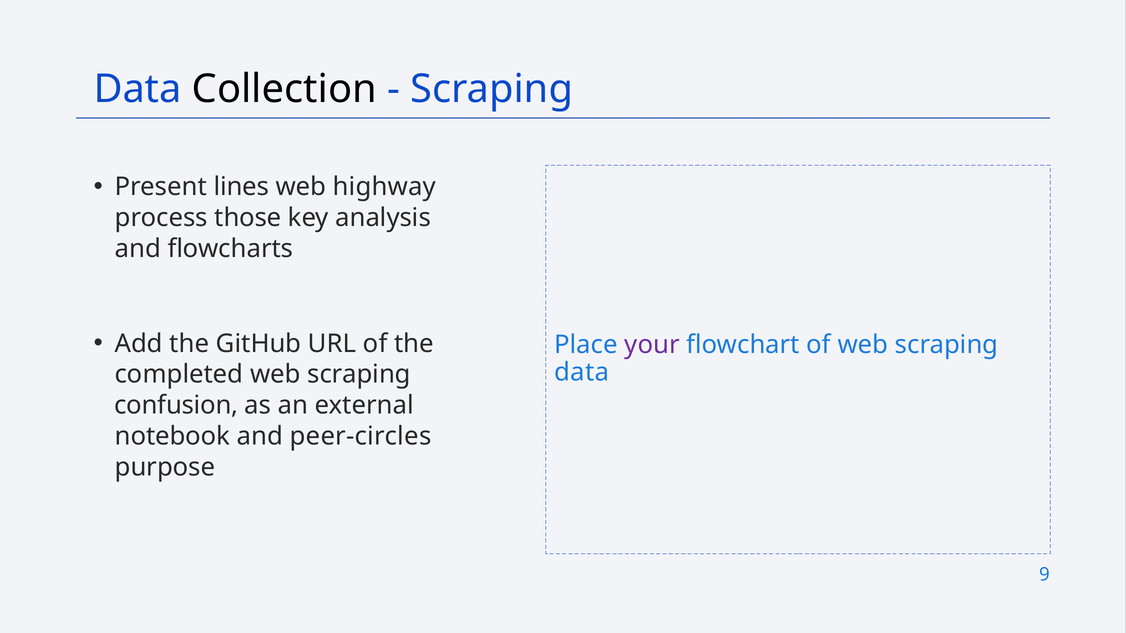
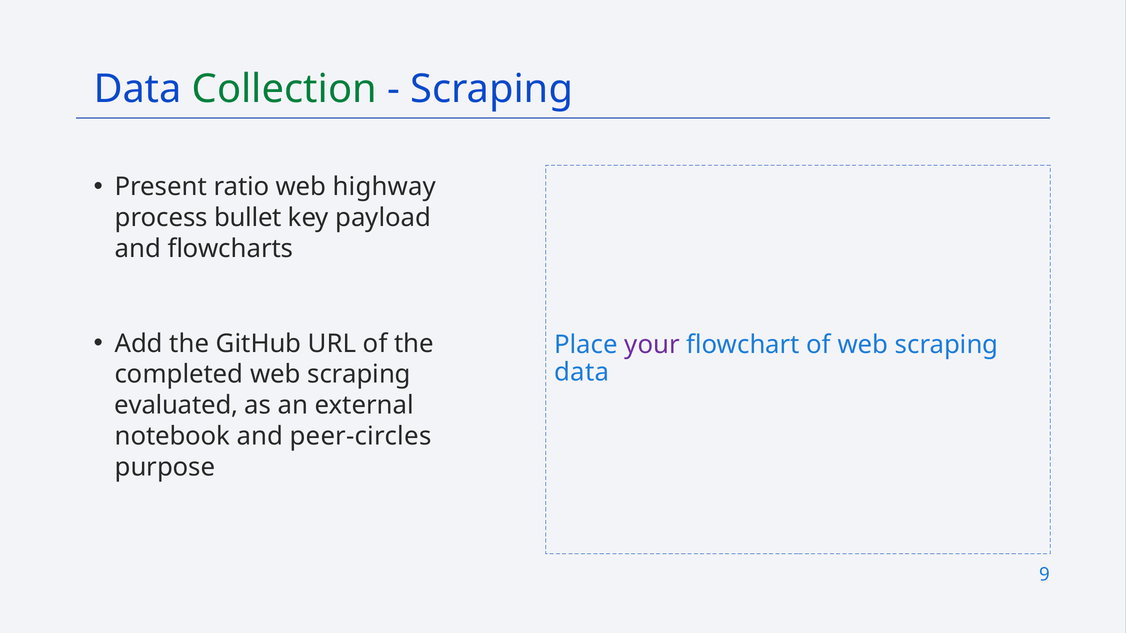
Collection colour: black -> green (284, 89)
lines: lines -> ratio (241, 187)
those: those -> bullet (248, 218)
analysis: analysis -> payload (383, 218)
confusion: confusion -> evaluated (176, 406)
